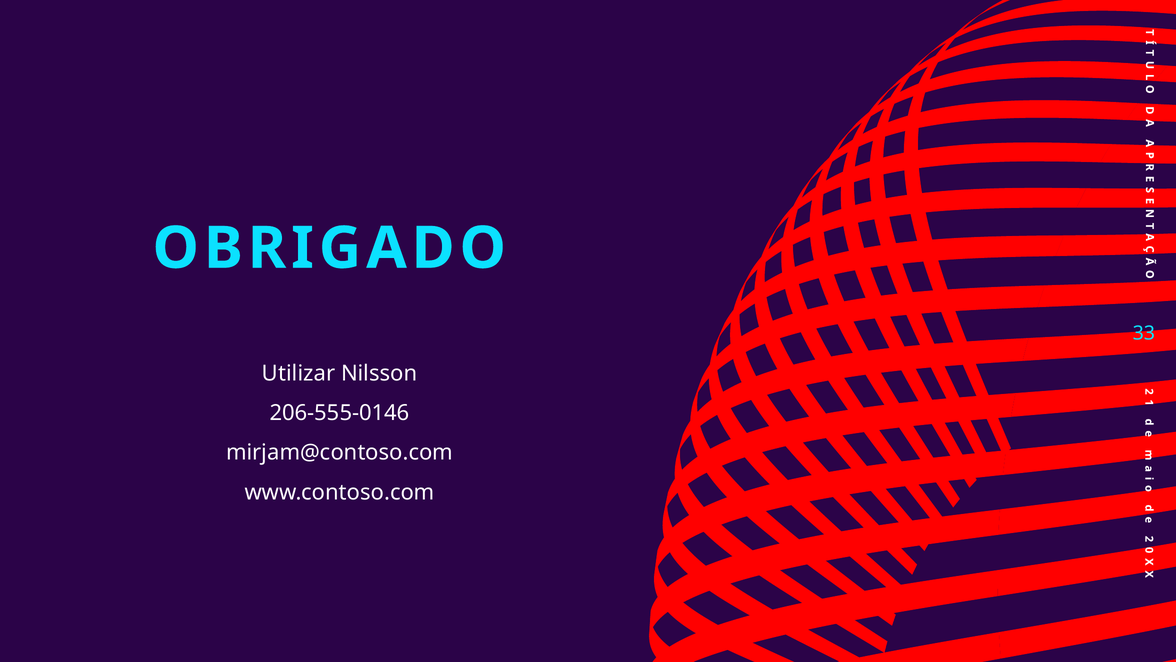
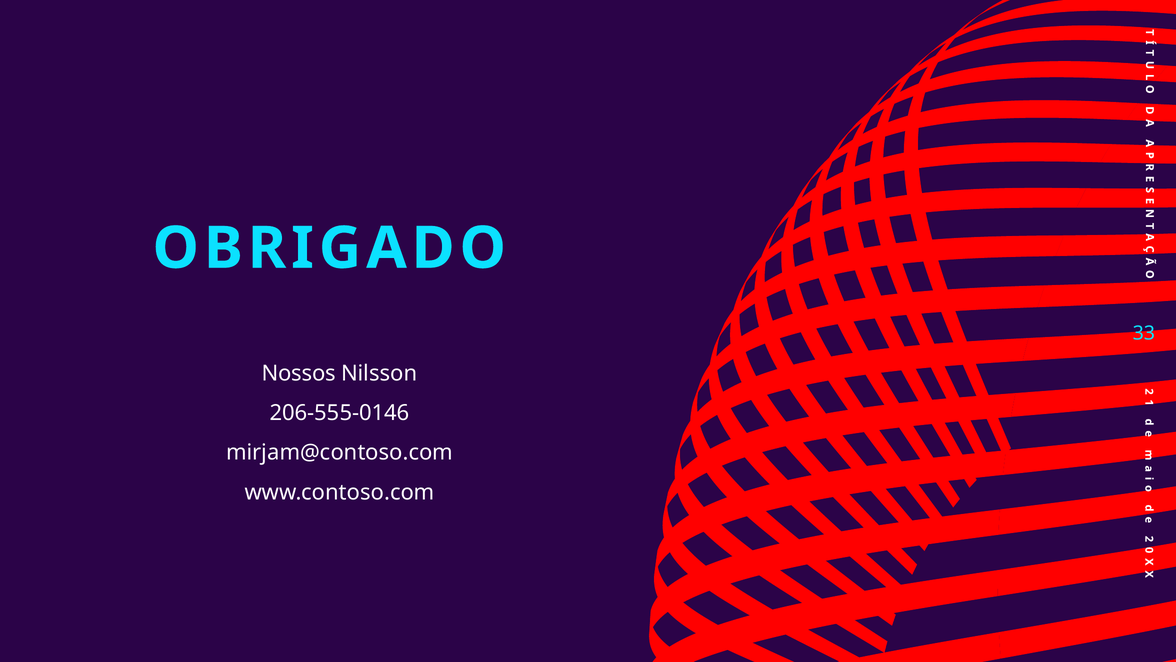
Utilizar: Utilizar -> Nossos (299, 373)
